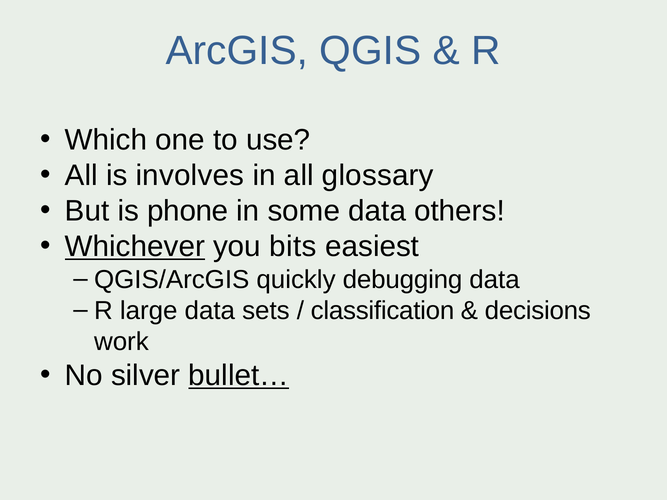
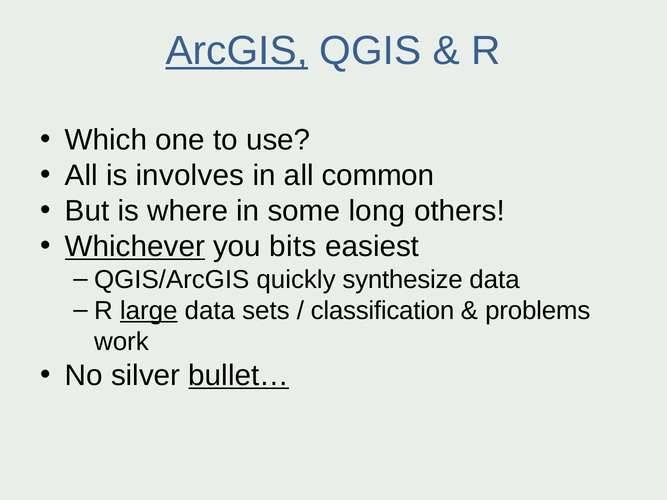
ArcGIS underline: none -> present (237, 51)
glossary: glossary -> common (378, 175)
phone: phone -> where (188, 211)
some data: data -> long (377, 211)
debugging: debugging -> synthesize (403, 280)
large underline: none -> present (149, 311)
decisions: decisions -> problems (538, 311)
